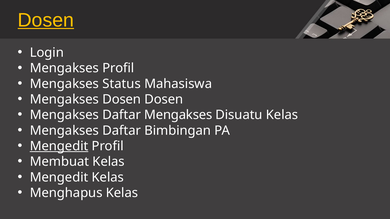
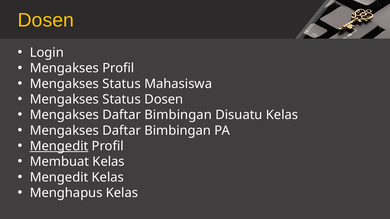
Dosen underline: present -> none (46, 20)
Dosen: Dosen -> Status (122, 100)
Mengakses: Mengakses -> Bimbingan (178, 115)
